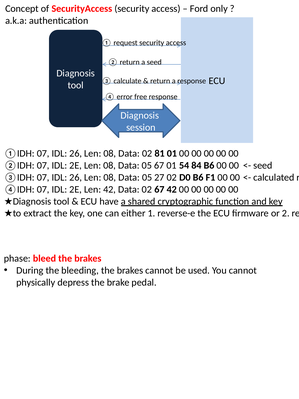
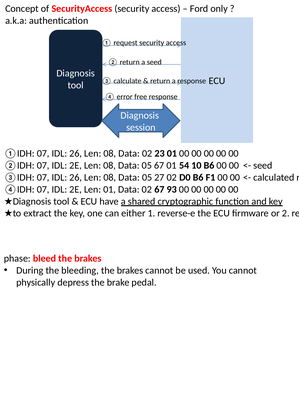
81: 81 -> 23 (160, 153)
84: 84 -> 10 (196, 165)
Len 42: 42 -> 01 (110, 189)
67 42: 42 -> 93 (172, 189)
